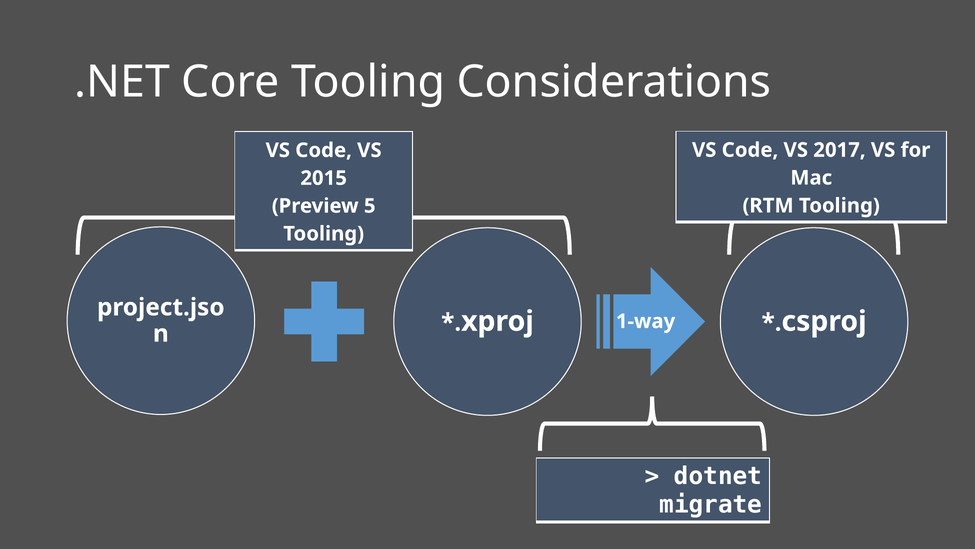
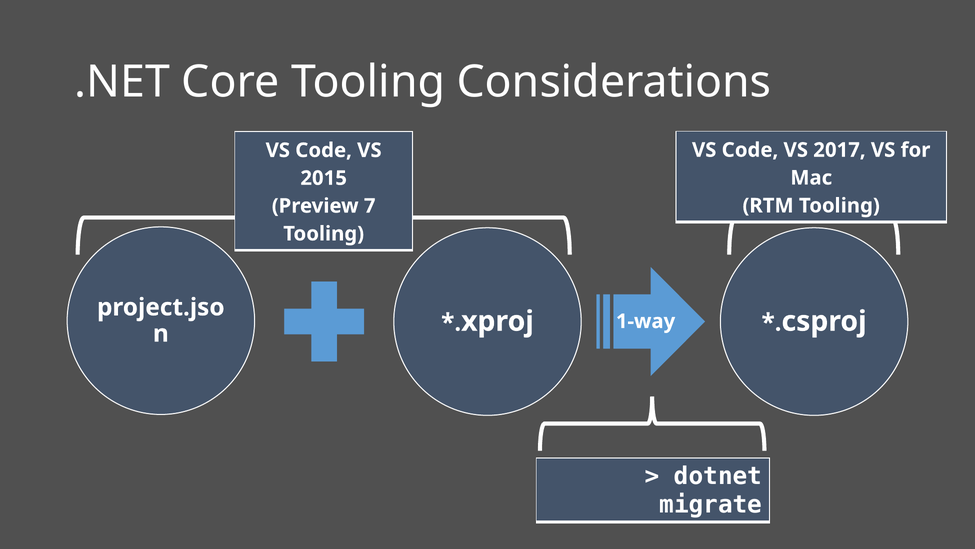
5: 5 -> 7 (370, 206)
